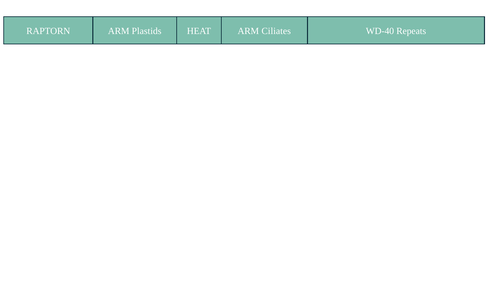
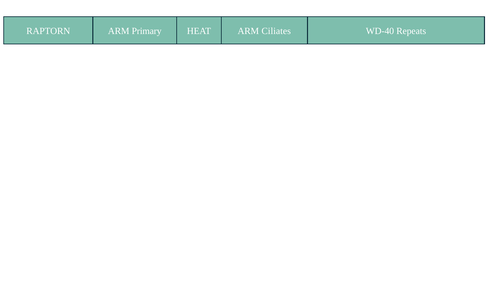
Plastids: Plastids -> Primary (147, 31)
